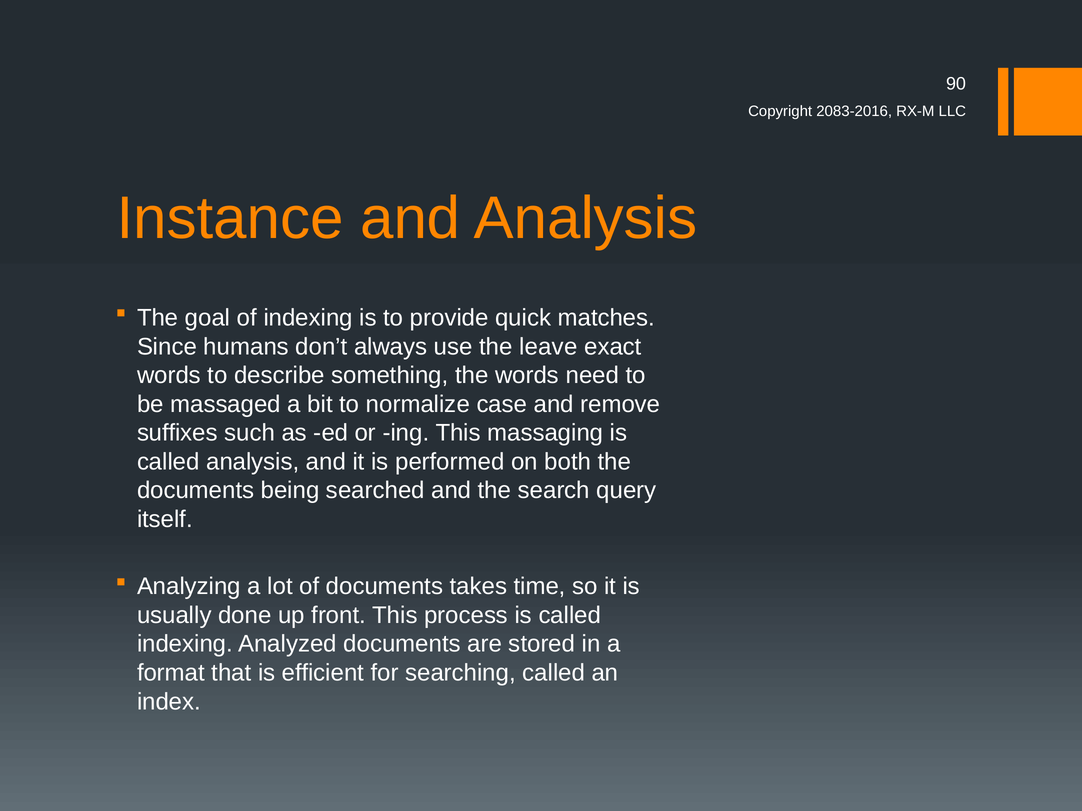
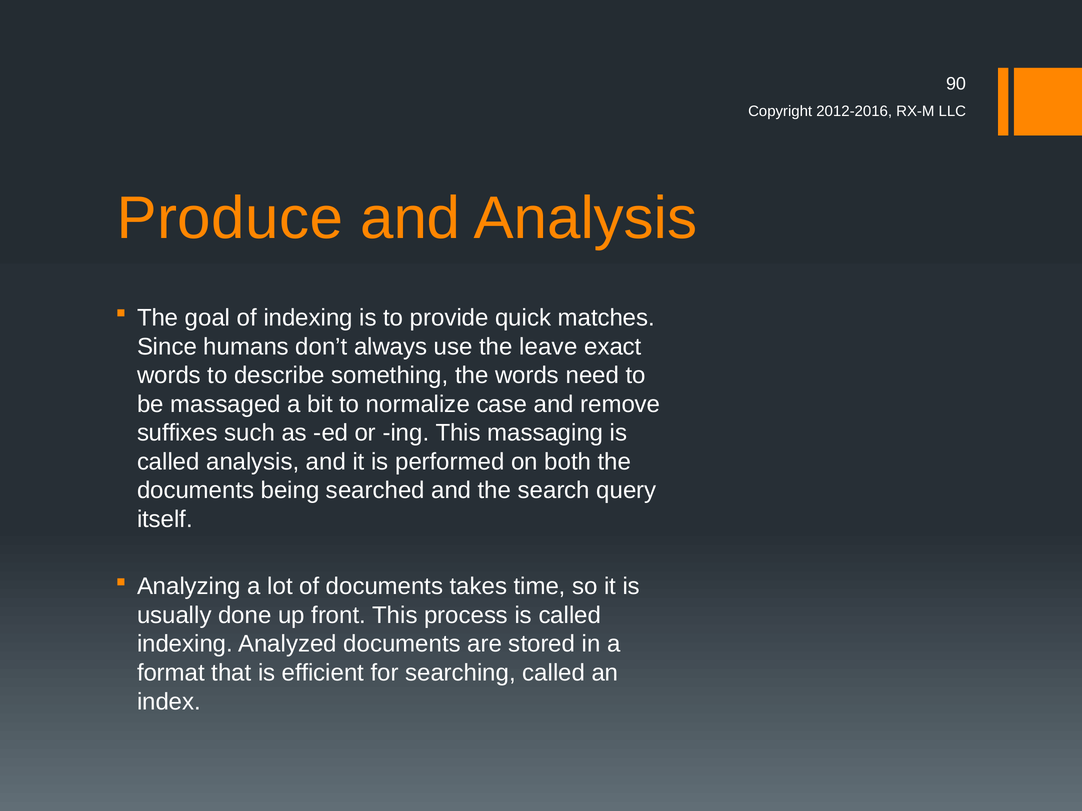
2083-2016: 2083-2016 -> 2012-2016 (854, 111)
Instance: Instance -> Produce (230, 218)
